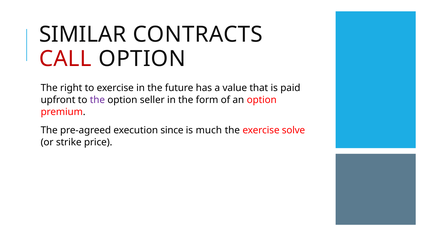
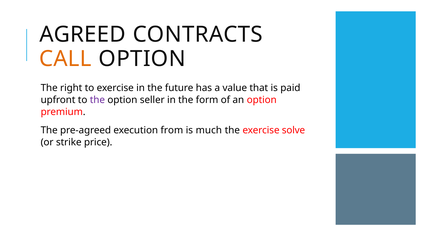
SIMILAR: SIMILAR -> AGREED (83, 35)
CALL colour: red -> orange (65, 59)
since: since -> from (172, 130)
